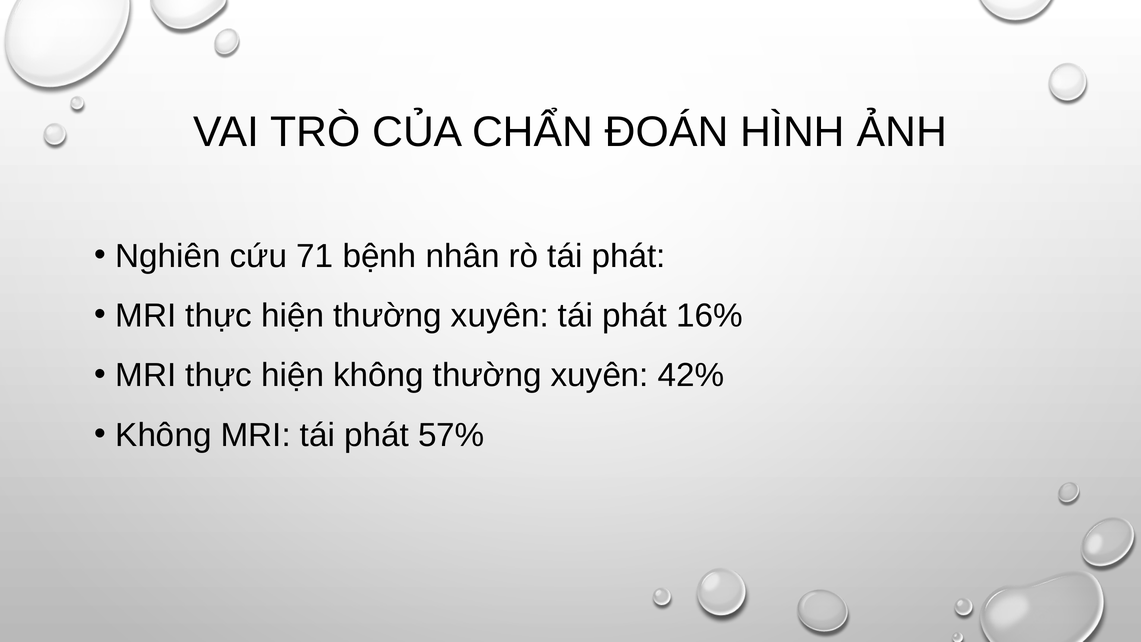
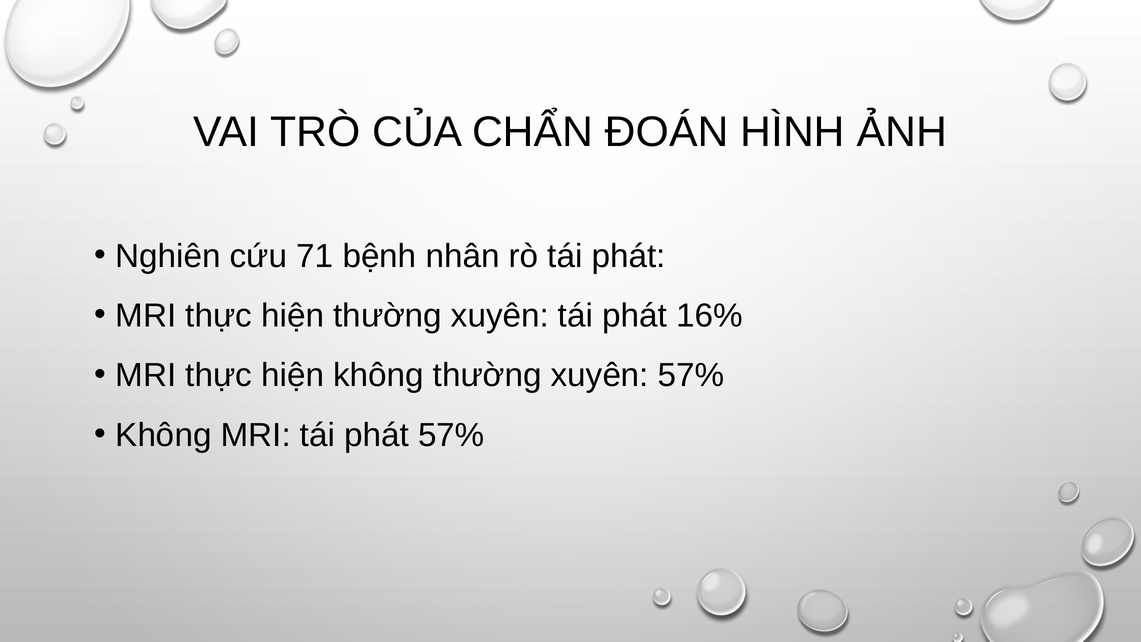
xuyên 42%: 42% -> 57% (691, 375)
